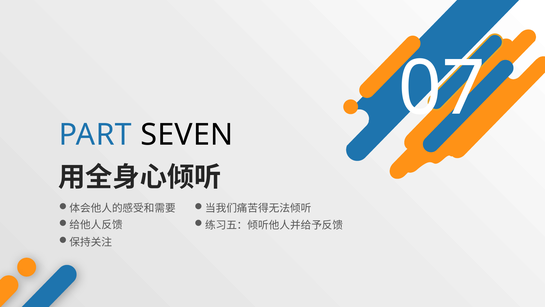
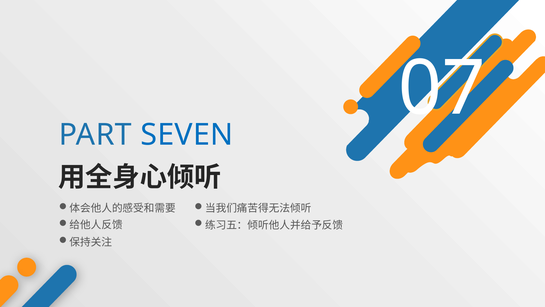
SEVEN colour: black -> blue (187, 135)
